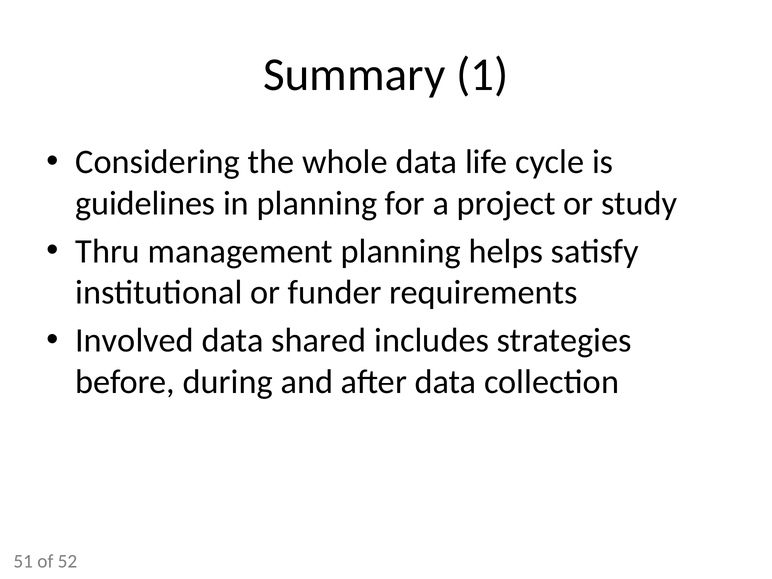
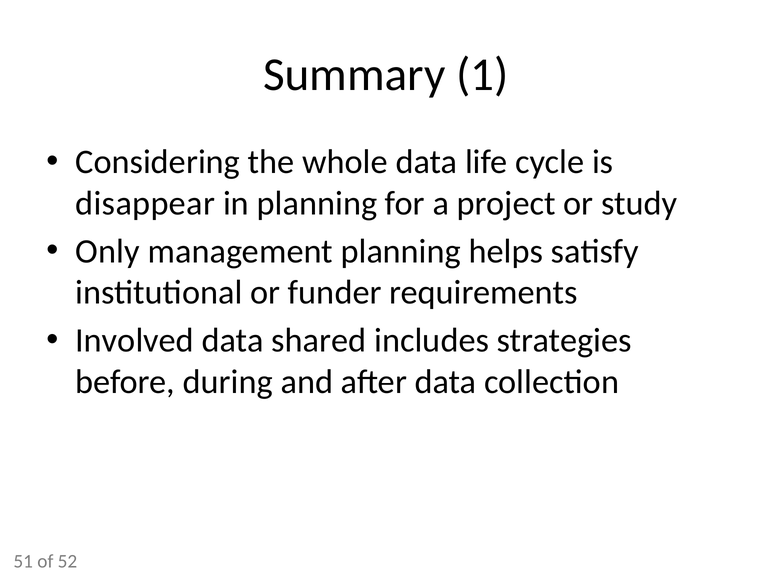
guidelines: guidelines -> disappear (145, 203)
Thru: Thru -> Only (108, 251)
